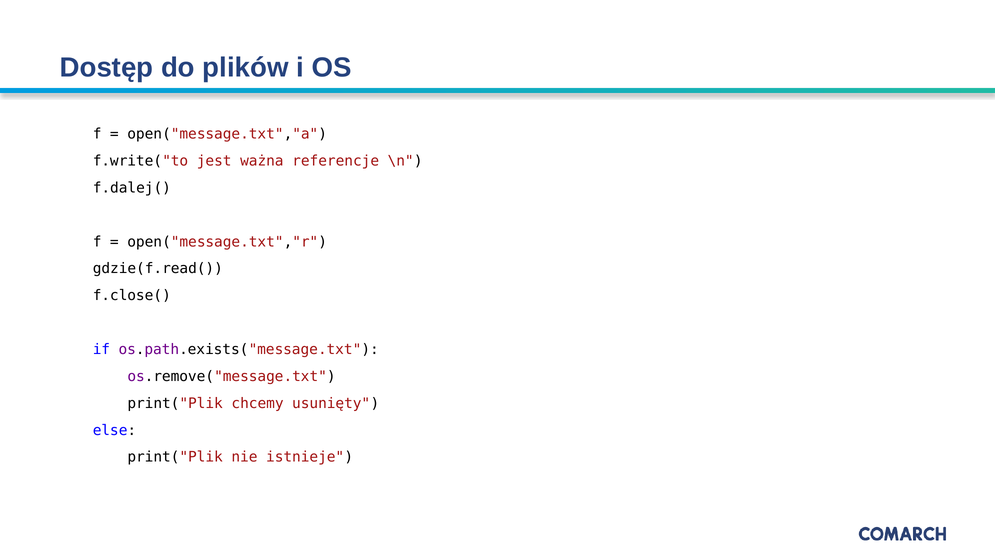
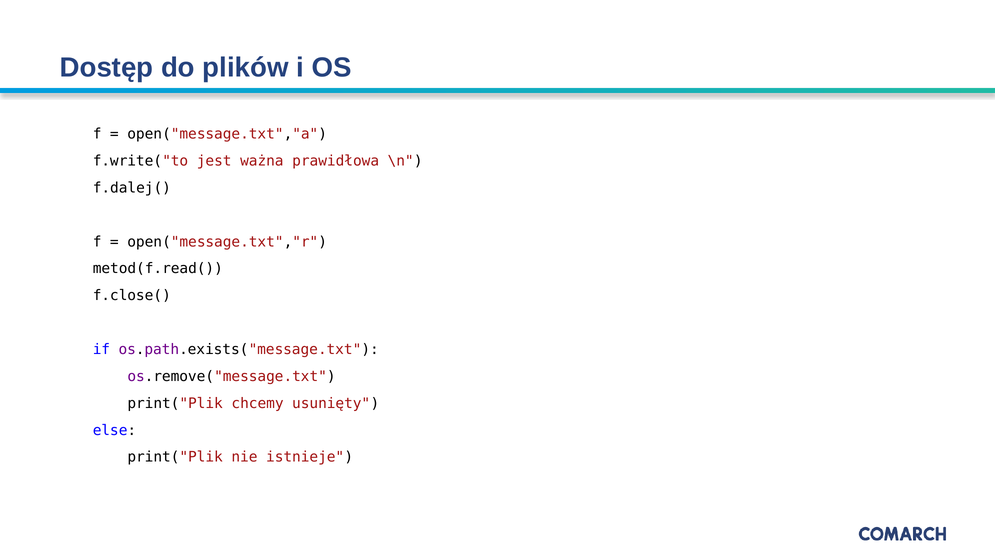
referencje: referencje -> prawidłowa (336, 161)
gdzie(f.read(: gdzie(f.read( -> metod(f.read( (158, 269)
